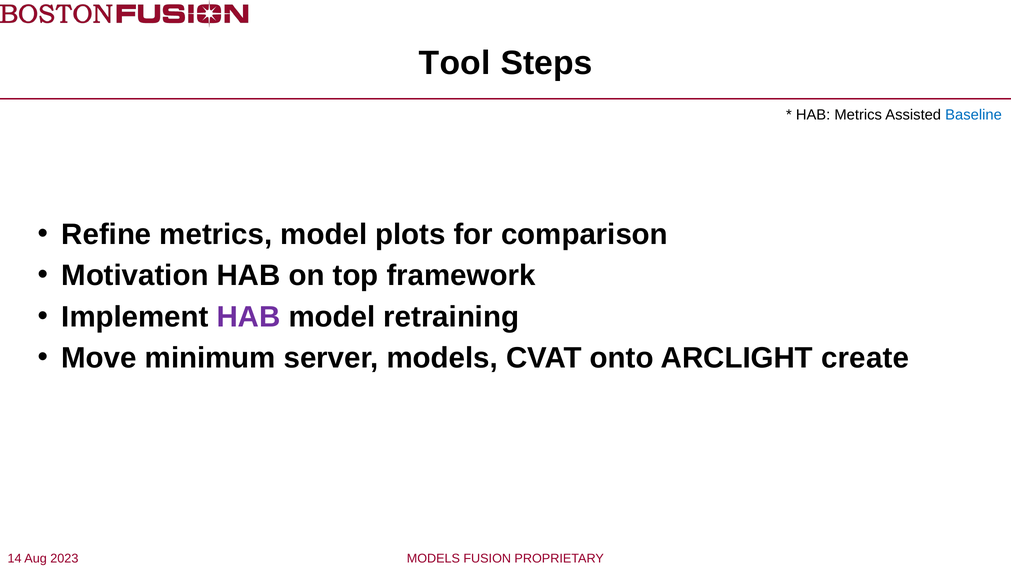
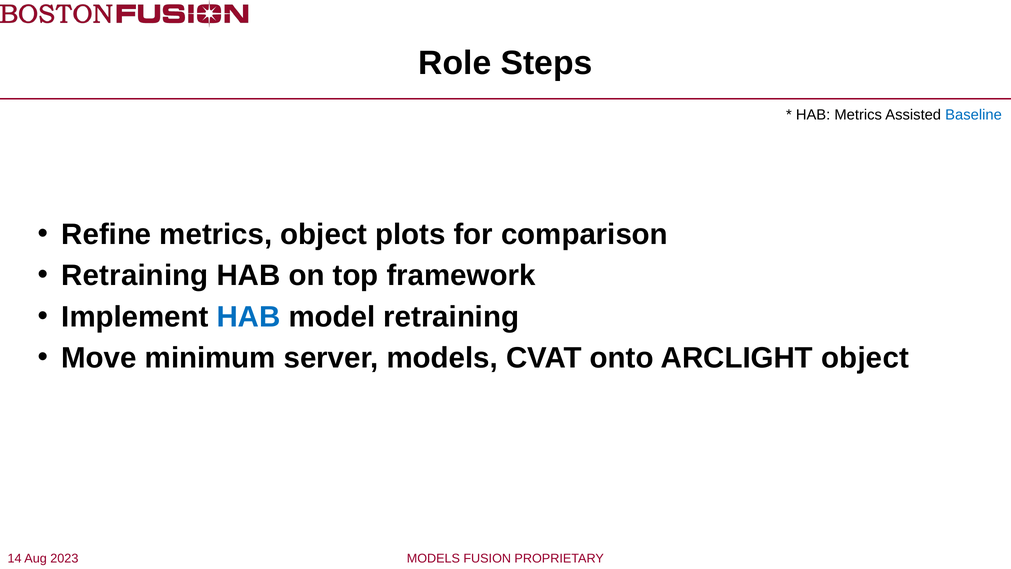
Tool: Tool -> Role (455, 63)
metrics model: model -> object (324, 234)
Motivation: Motivation -> Retraining (135, 275)
HAB colour: purple -> blue (249, 317)
ARCLIGHT create: create -> object (865, 358)
